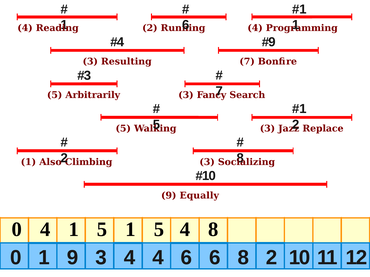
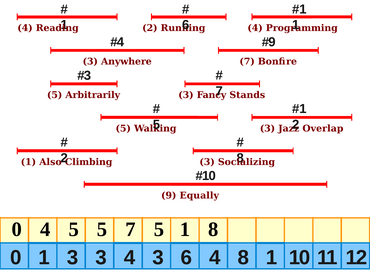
Resulting: Resulting -> Anywhere (126, 62)
Search: Search -> Stands (247, 95)
Replace: Replace -> Overlap (323, 129)
4 1: 1 -> 5 (74, 230)
5 1: 1 -> 7 (131, 230)
5 4: 4 -> 1 (185, 230)
1 9: 9 -> 3 (73, 258)
4 4: 4 -> 3 (158, 258)
6 6: 6 -> 4 (215, 258)
8 2: 2 -> 1 (272, 258)
